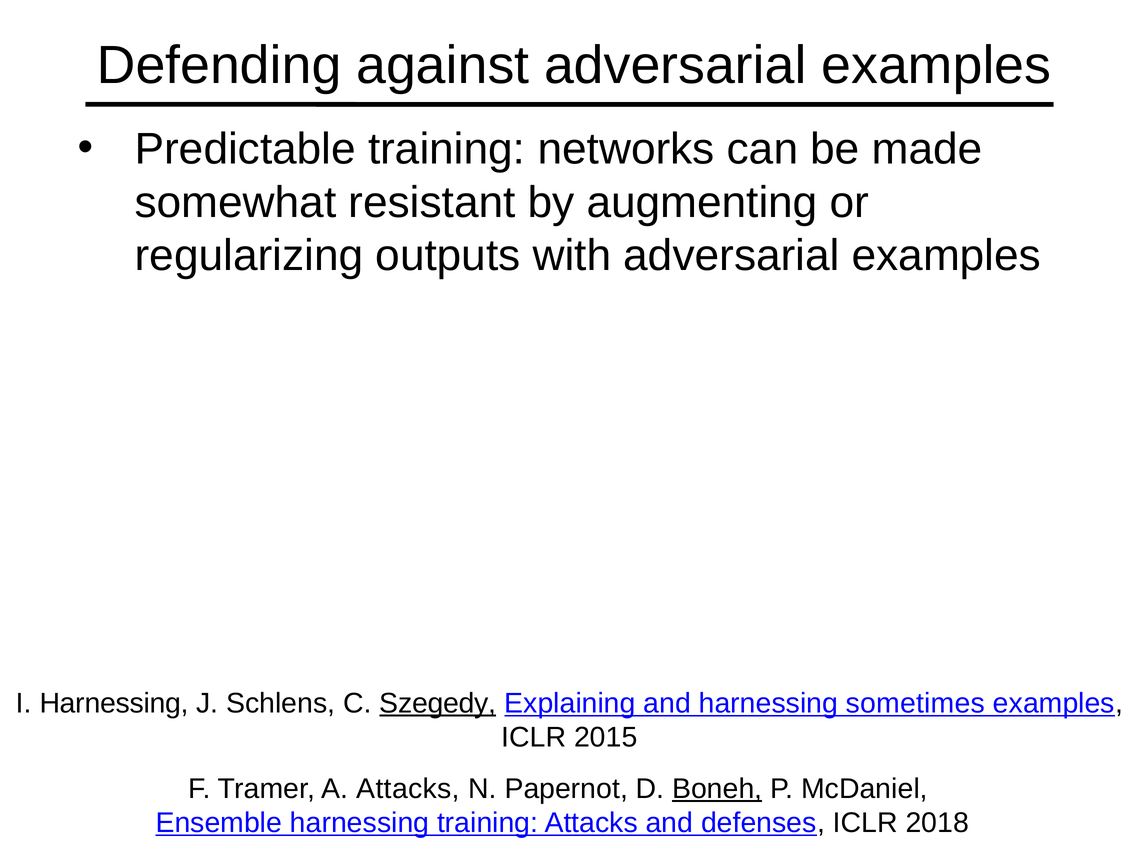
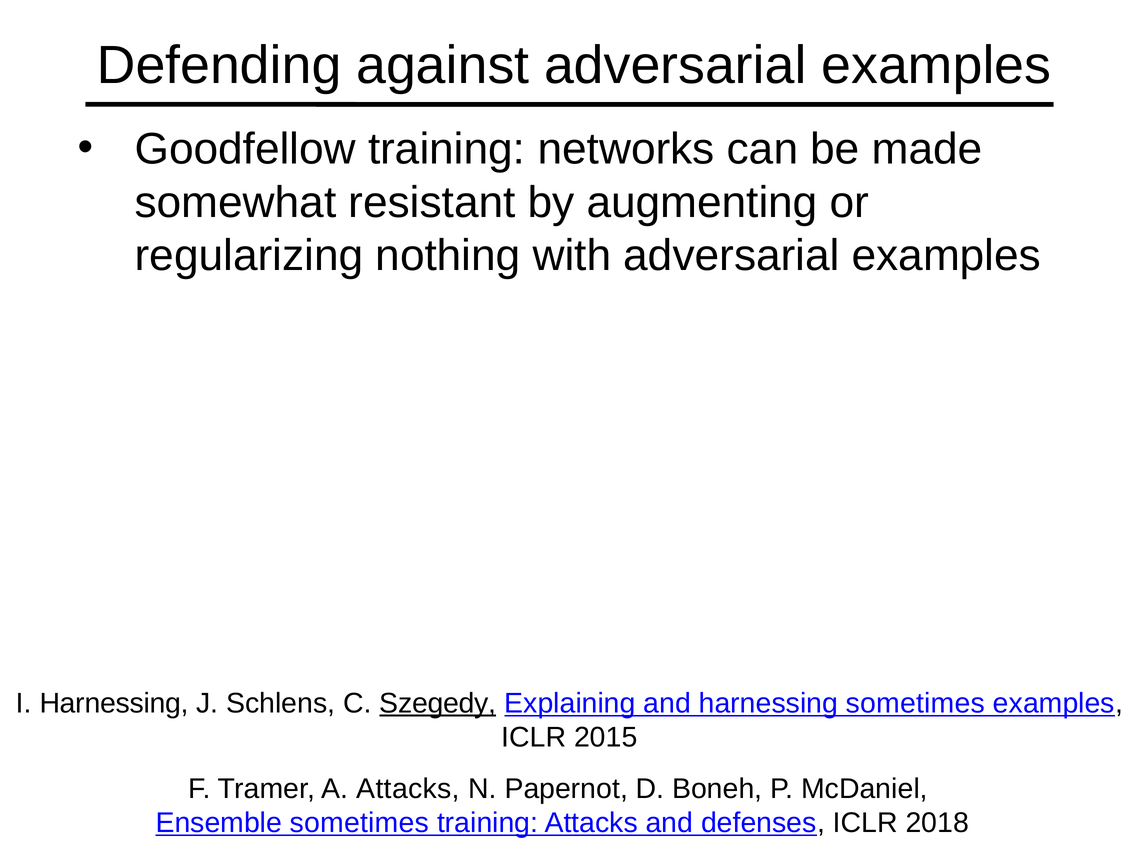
Predictable: Predictable -> Goodfellow (245, 149)
outputs: outputs -> nothing (448, 256)
Boneh underline: present -> none (717, 789)
Ensemble harnessing: harnessing -> sometimes (359, 823)
